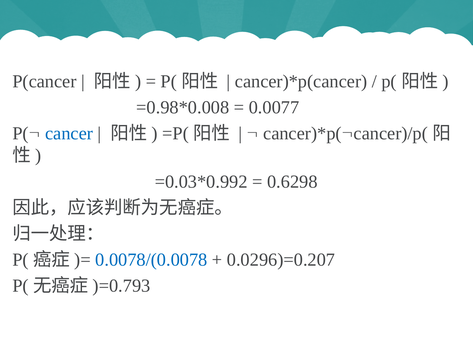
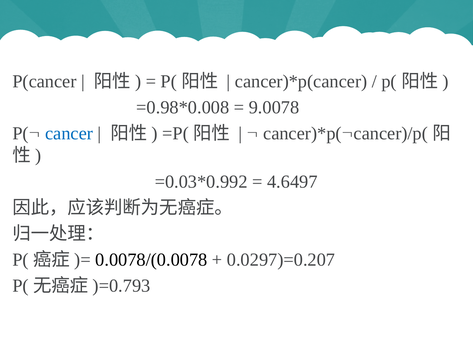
0.0077: 0.0077 -> 9.0078 (274, 107)
0.6298: 0.6298 -> 4.6497 (292, 181)
0.0078/(0.0078 colour: blue -> black (151, 260)
0.0296)=0.207: 0.0296)=0.207 -> 0.0297)=0.207 (281, 260)
